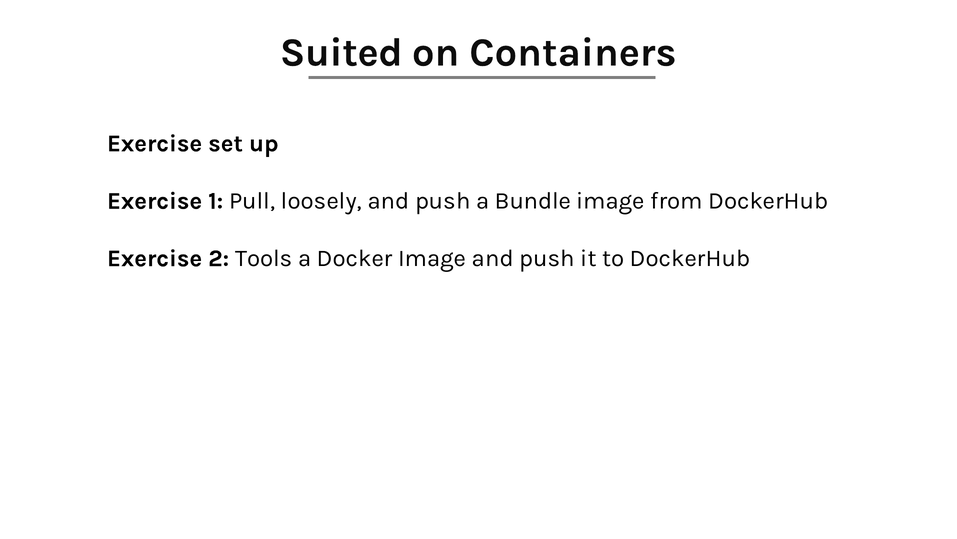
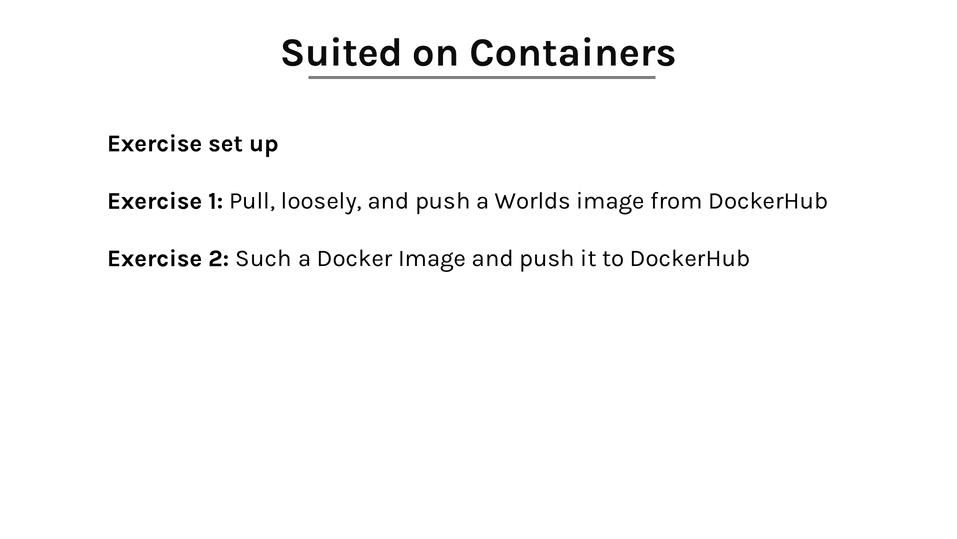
Bundle: Bundle -> Worlds (533, 201)
Tools: Tools -> Such (264, 258)
